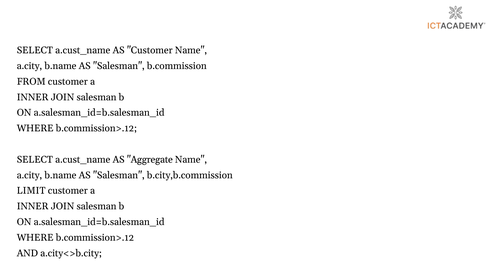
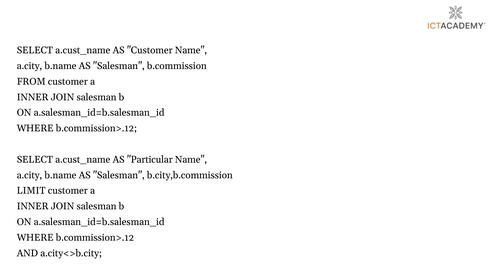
Aggregate: Aggregate -> Particular (150, 160)
